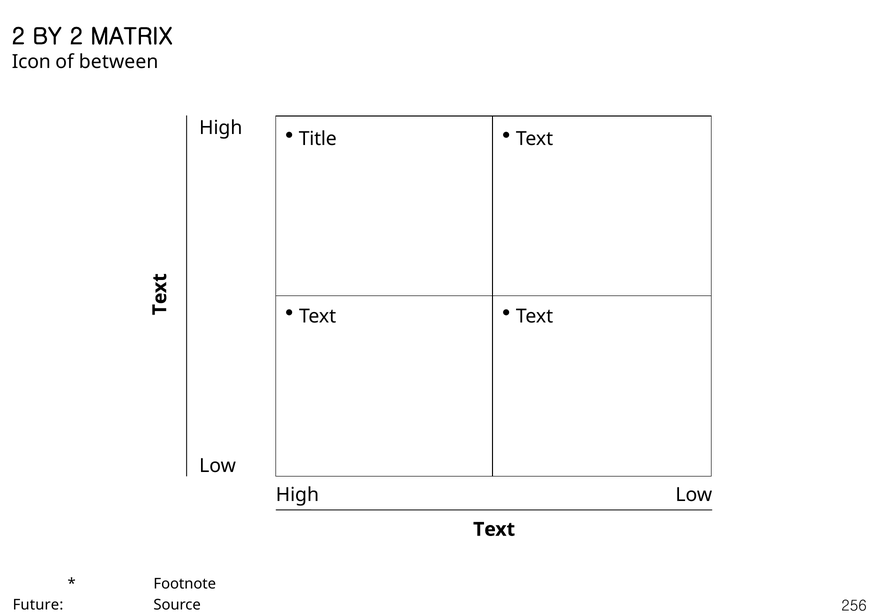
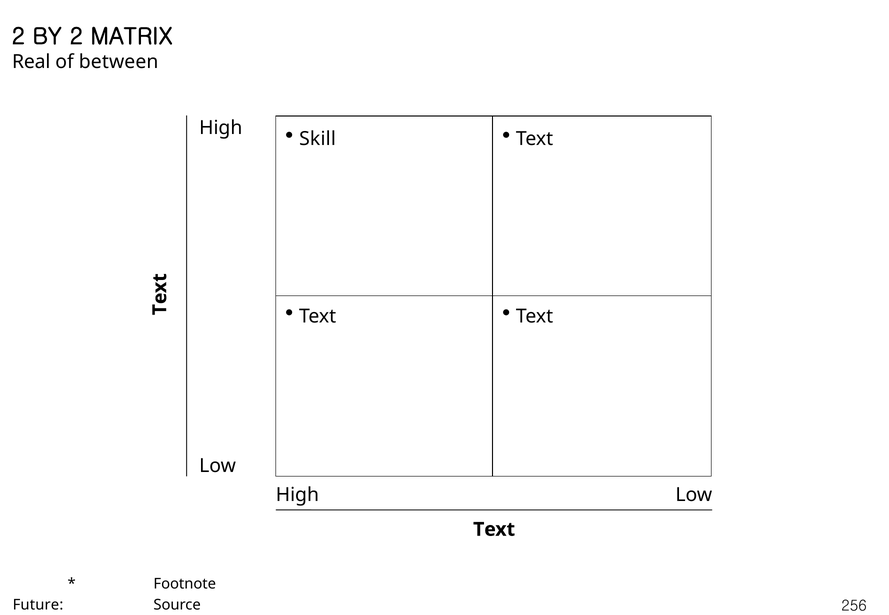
Icon: Icon -> Real (31, 62)
Title: Title -> Skill (318, 139)
